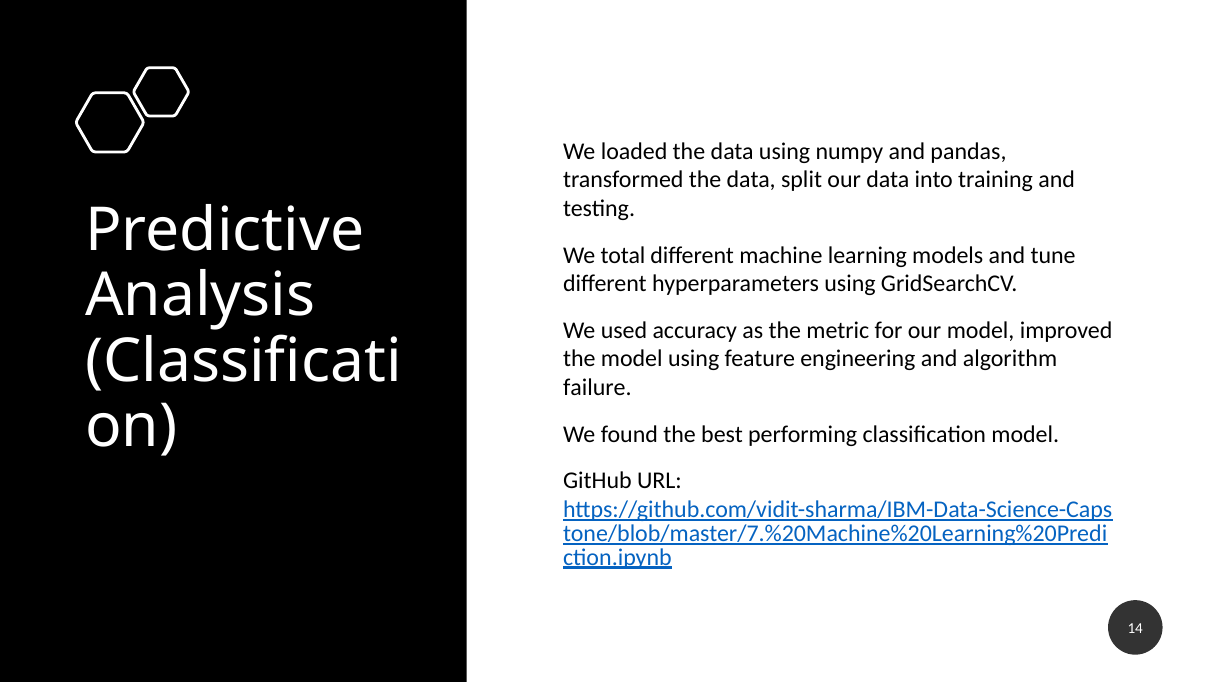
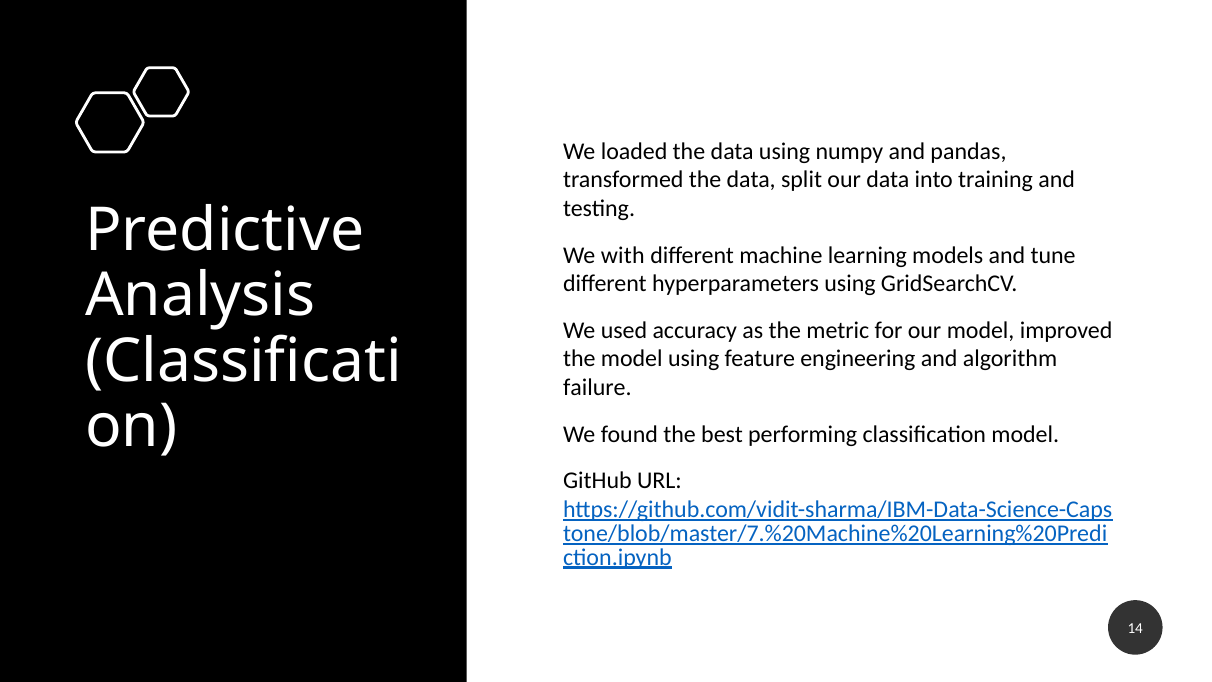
total: total -> with (623, 255)
